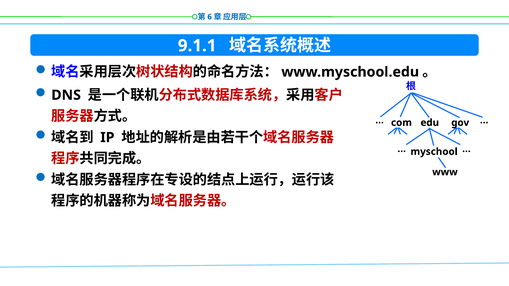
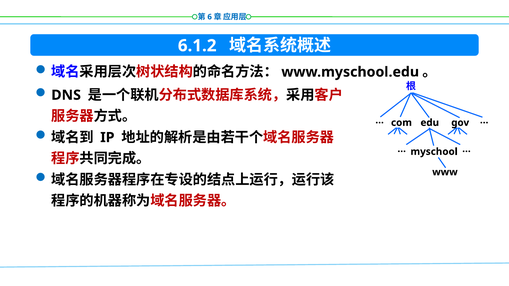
9.1.1: 9.1.1 -> 6.1.2 (197, 46)
